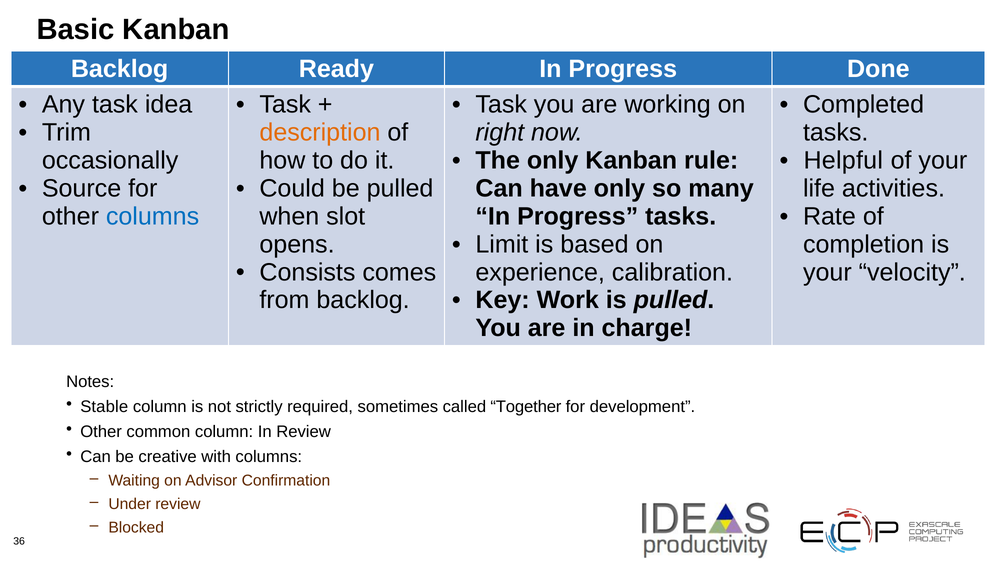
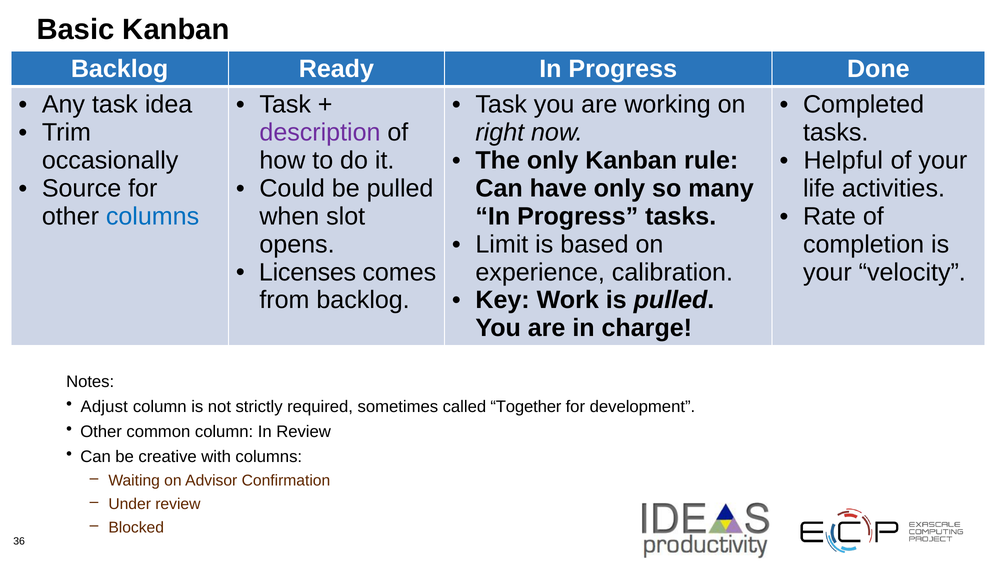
description colour: orange -> purple (320, 132)
Consists: Consists -> Licenses (308, 272)
Stable: Stable -> Adjust (104, 406)
